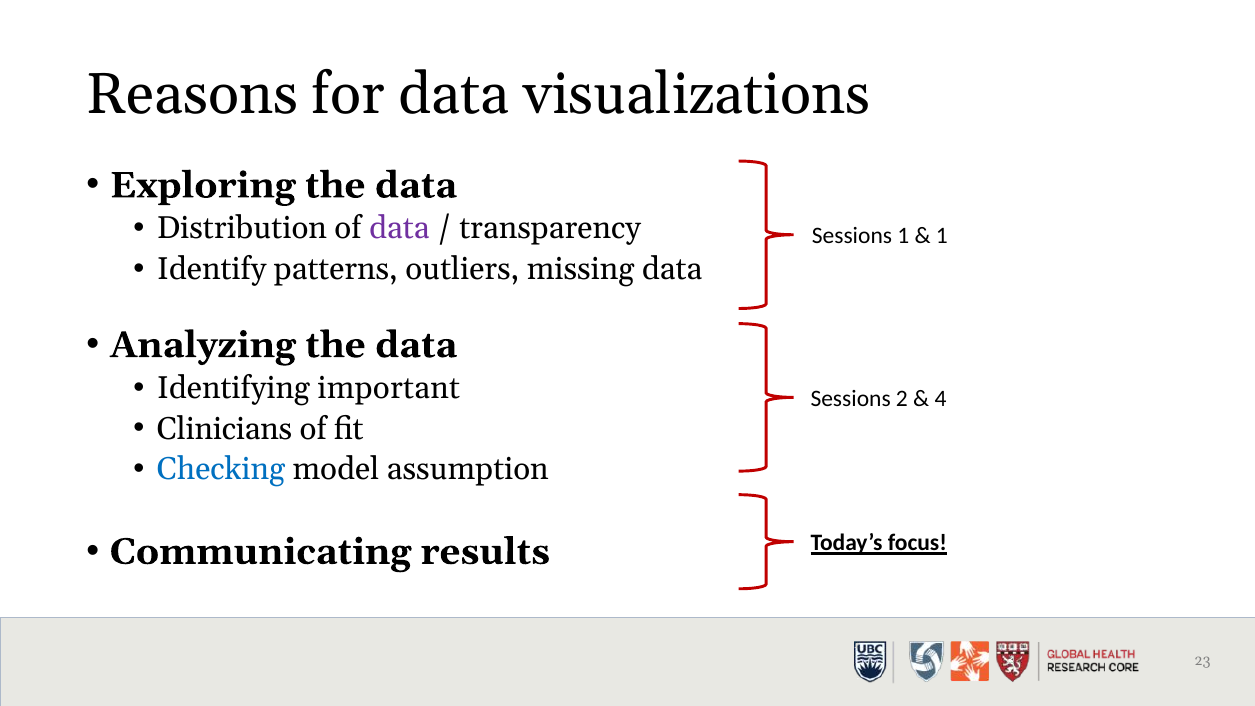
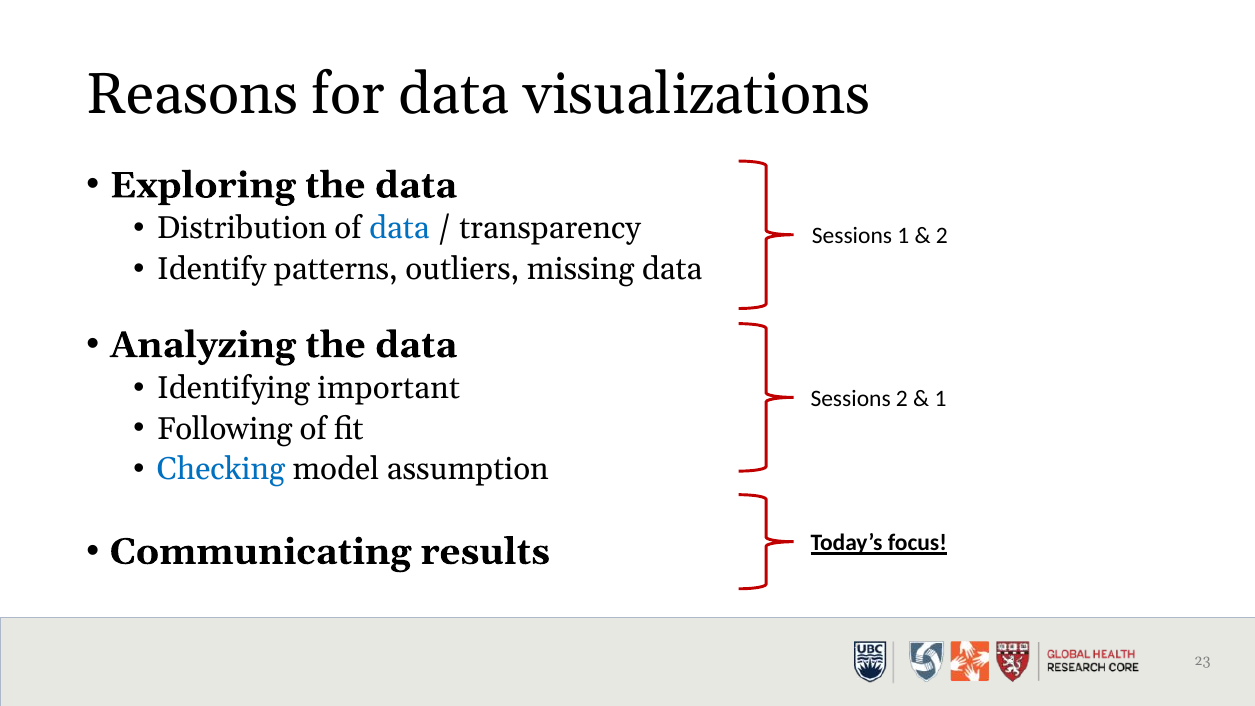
data colour: purple -> blue (399, 229)
1: 1 -> 2 (942, 236)
4: 4 -> 1 (940, 399)
Clinicians: Clinicians -> Following (225, 429)
